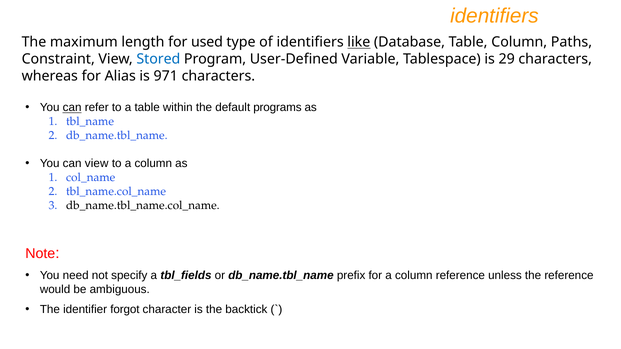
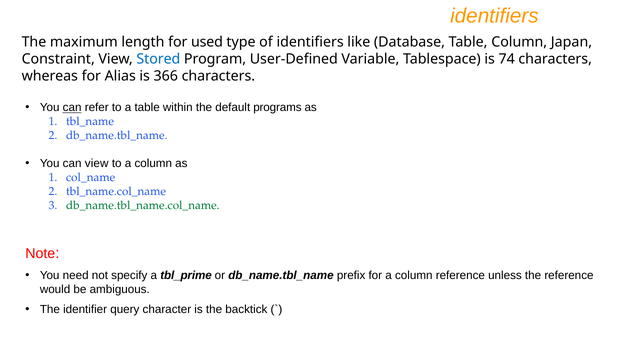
like underline: present -> none (359, 42)
Paths: Paths -> Japan (571, 42)
29: 29 -> 74 (507, 59)
971: 971 -> 366 (166, 76)
db_name.tbl_name.col_name colour: black -> green (143, 206)
tbl_fields: tbl_fields -> tbl_prime (186, 276)
forgot: forgot -> query (125, 310)
